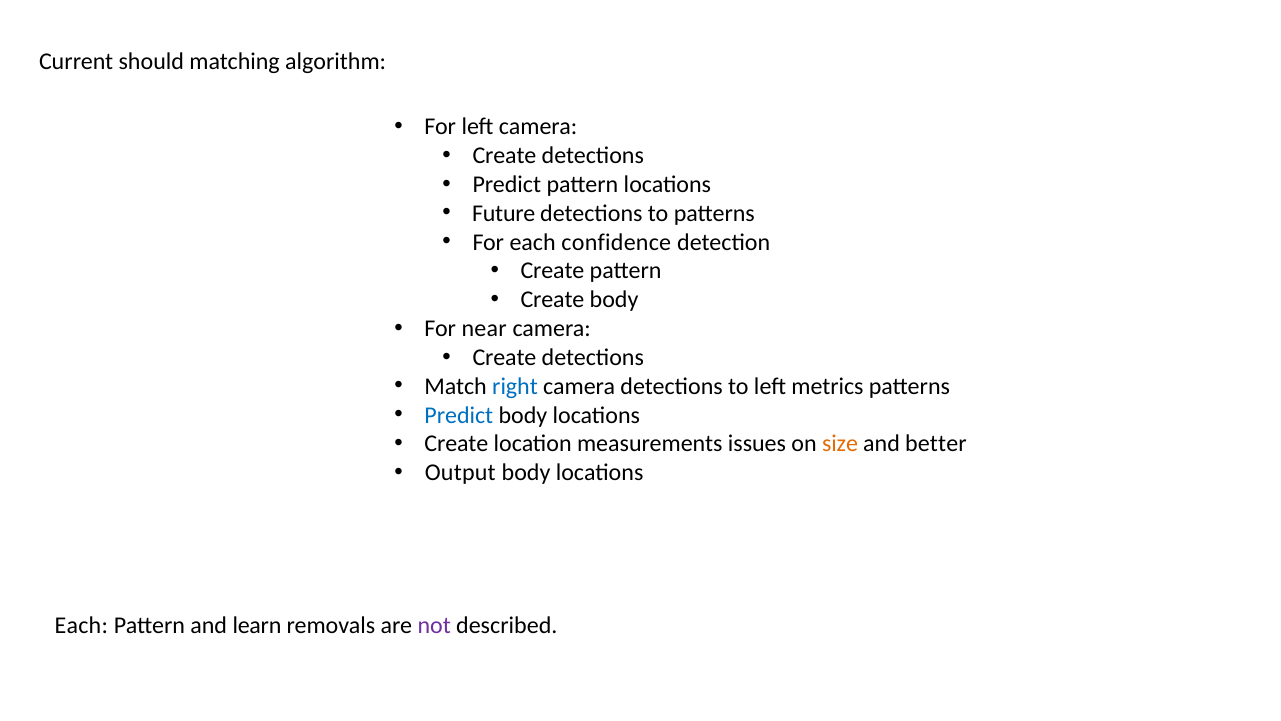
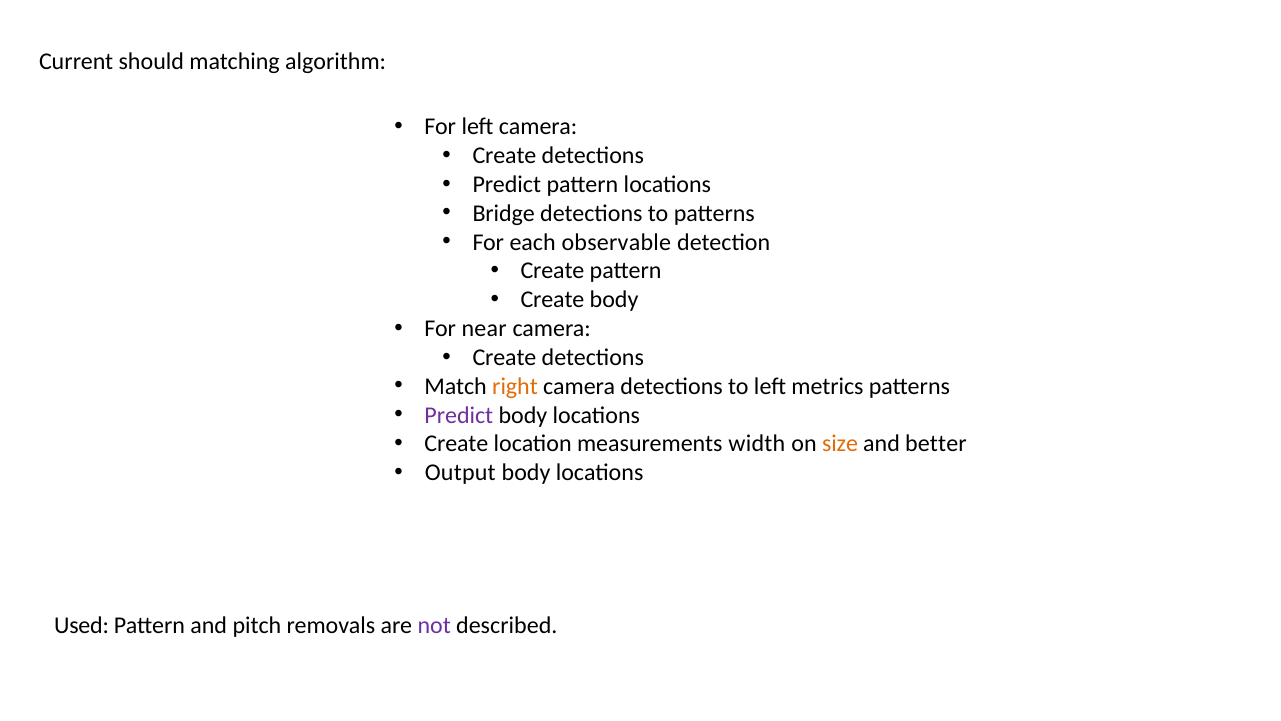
Future: Future -> Bridge (504, 213)
confidence: confidence -> observable (616, 242)
right colour: blue -> orange (515, 386)
Predict colour: blue -> purple (459, 415)
issues: issues -> width (757, 444)
Each: Each -> Used (82, 626)
learn: learn -> pitch (257, 626)
